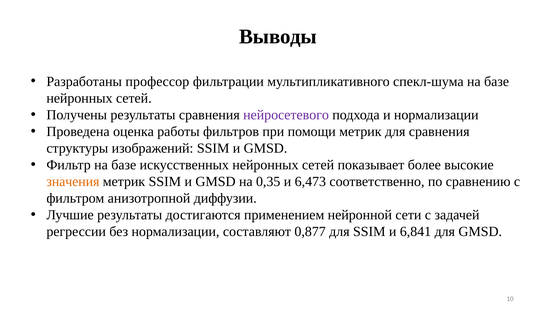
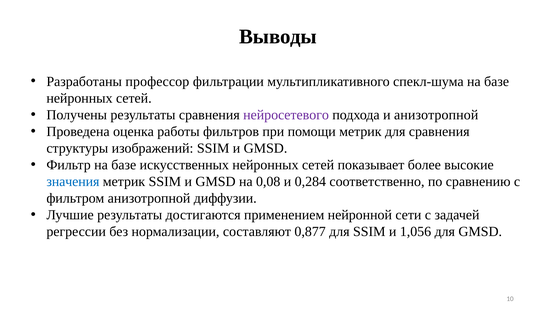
и нормализации: нормализации -> анизотропной (436, 115)
значения colour: orange -> blue (73, 181)
0,35: 0,35 -> 0,08 (268, 181)
6,473: 6,473 -> 0,284 (310, 181)
6,841: 6,841 -> 1,056 (415, 232)
